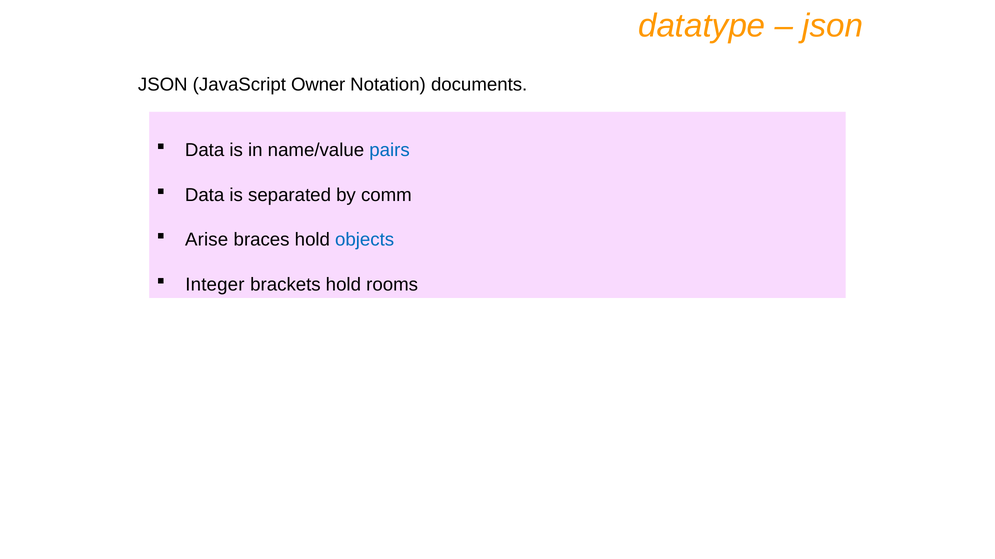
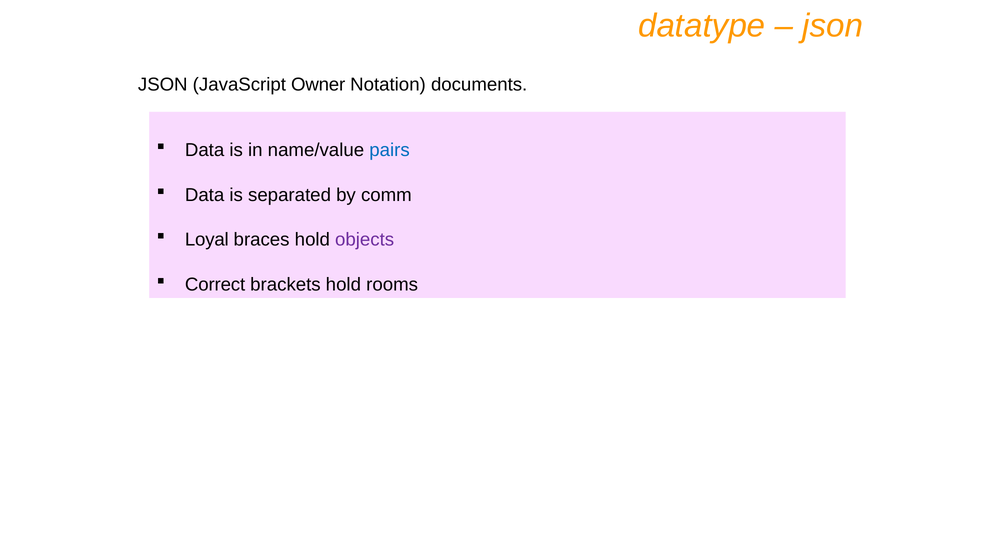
Arise: Arise -> Loyal (207, 240)
objects colour: blue -> purple (365, 240)
Integer: Integer -> Correct (215, 285)
